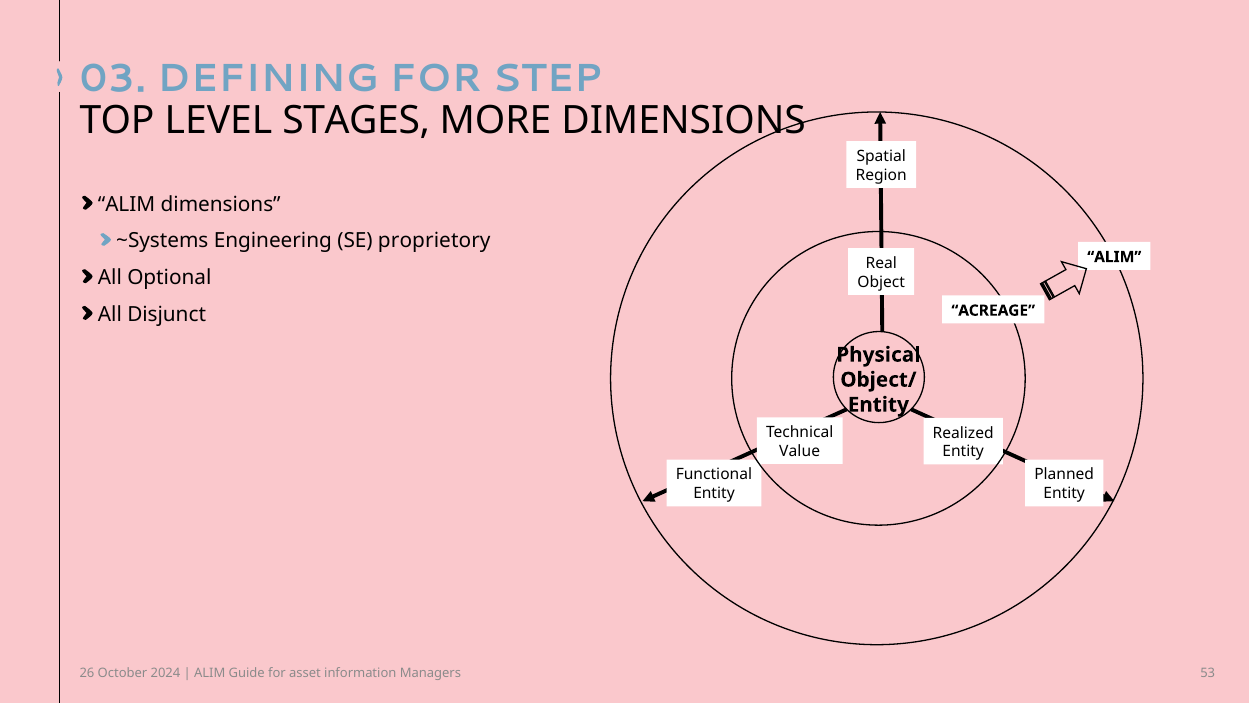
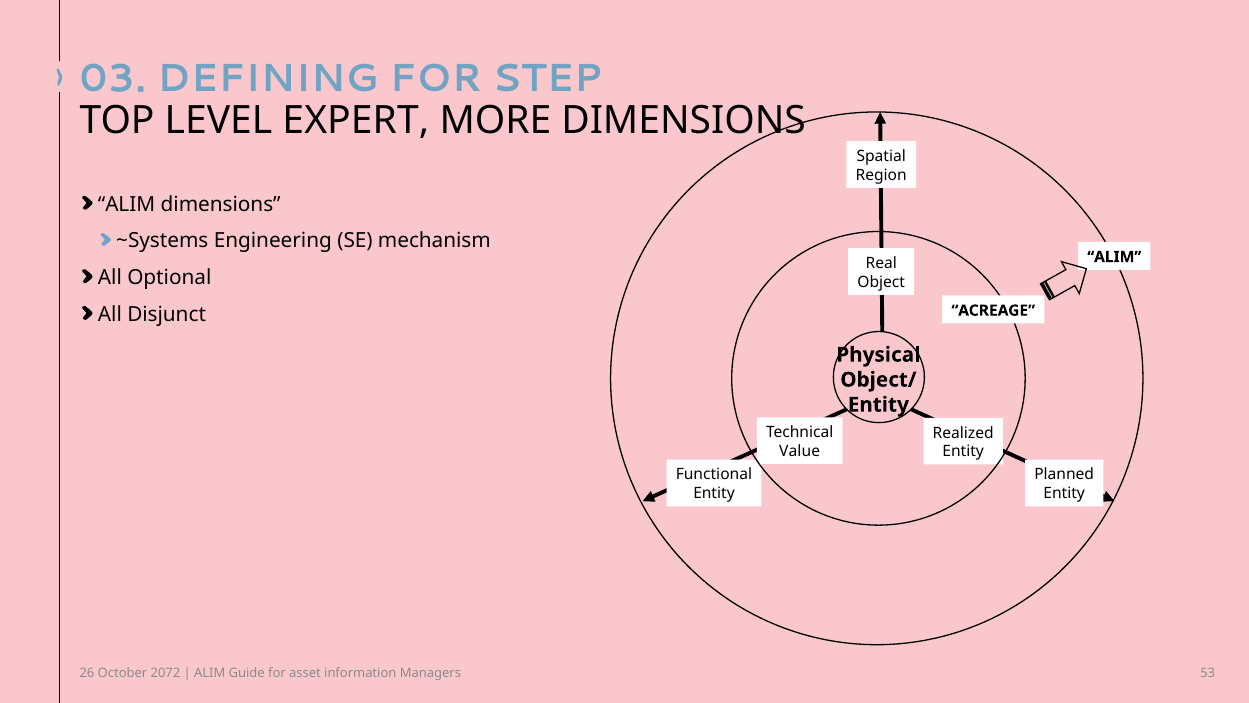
STAGES: STAGES -> EXPERT (356, 121)
proprietory: proprietory -> mechanism (434, 241)
2024: 2024 -> 2072 (165, 673)
